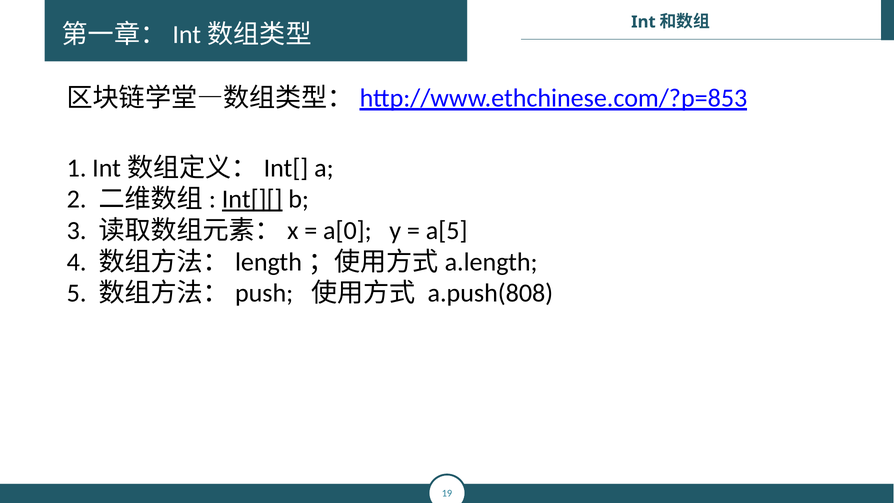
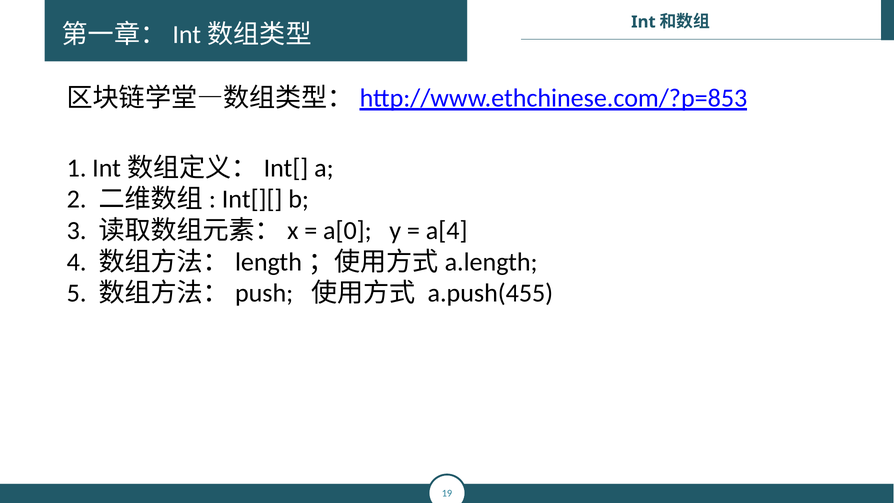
Int[][ underline: present -> none (252, 199)
a[5: a[5 -> a[4 (447, 231)
a.push(808: a.push(808 -> a.push(455 (490, 293)
